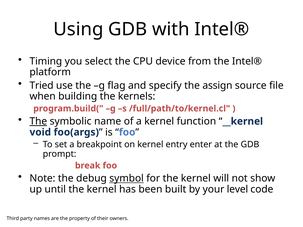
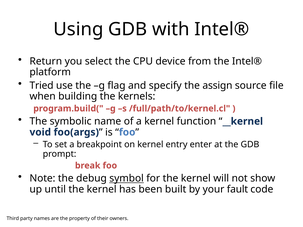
Timing: Timing -> Return (46, 61)
The underline: present -> none (38, 121)
level: level -> fault (237, 189)
